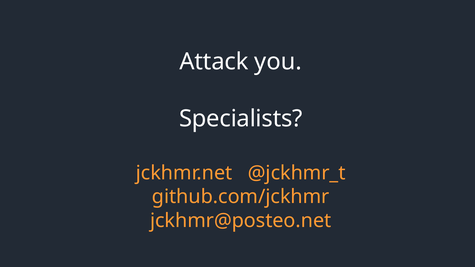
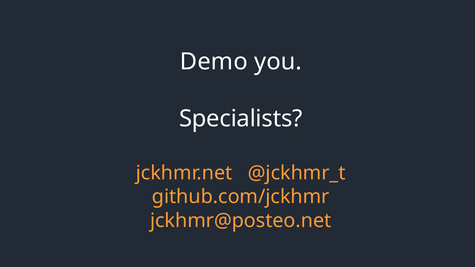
Attack: Attack -> Demo (214, 62)
